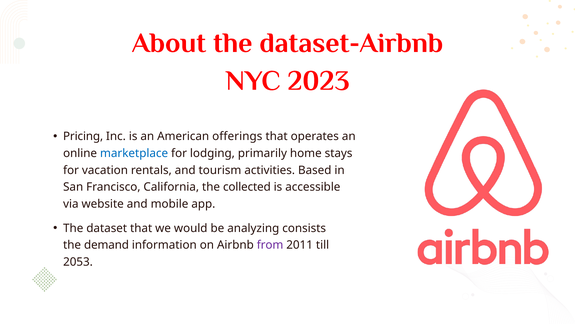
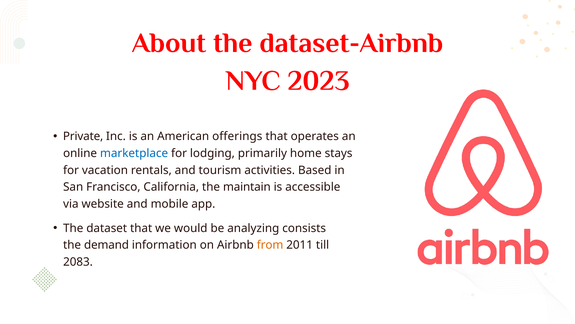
Pricing: Pricing -> Private (83, 136)
collected: collected -> maintain (247, 187)
from colour: purple -> orange (270, 245)
2053: 2053 -> 2083 (78, 262)
